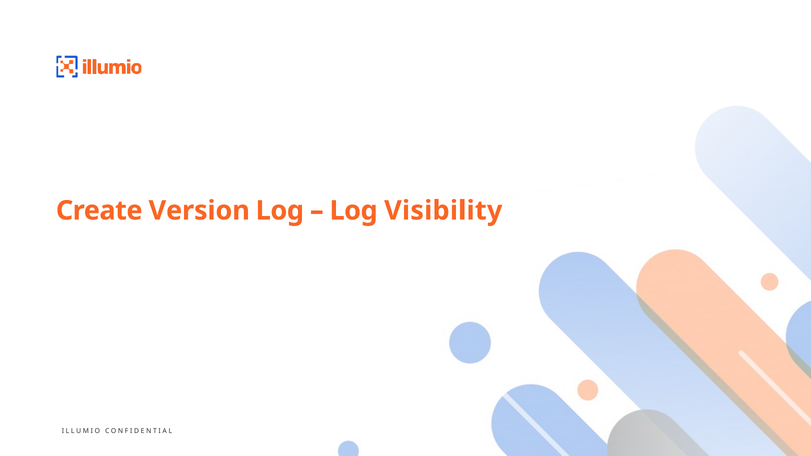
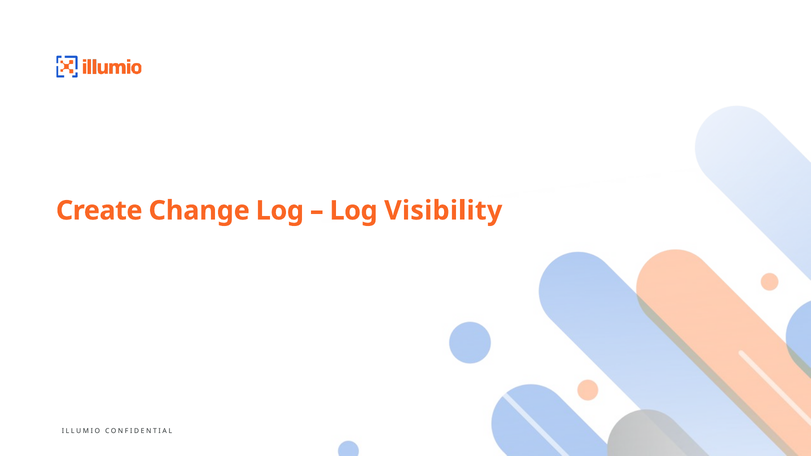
Version: Version -> Change (199, 211)
